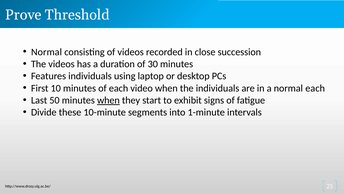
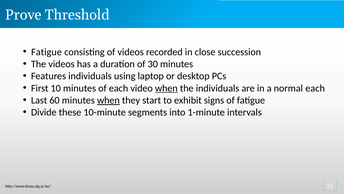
Normal: Normal -> Fatigue (47, 52)
when underline: none -> present (166, 88)
50: 50 -> 60 (54, 100)
